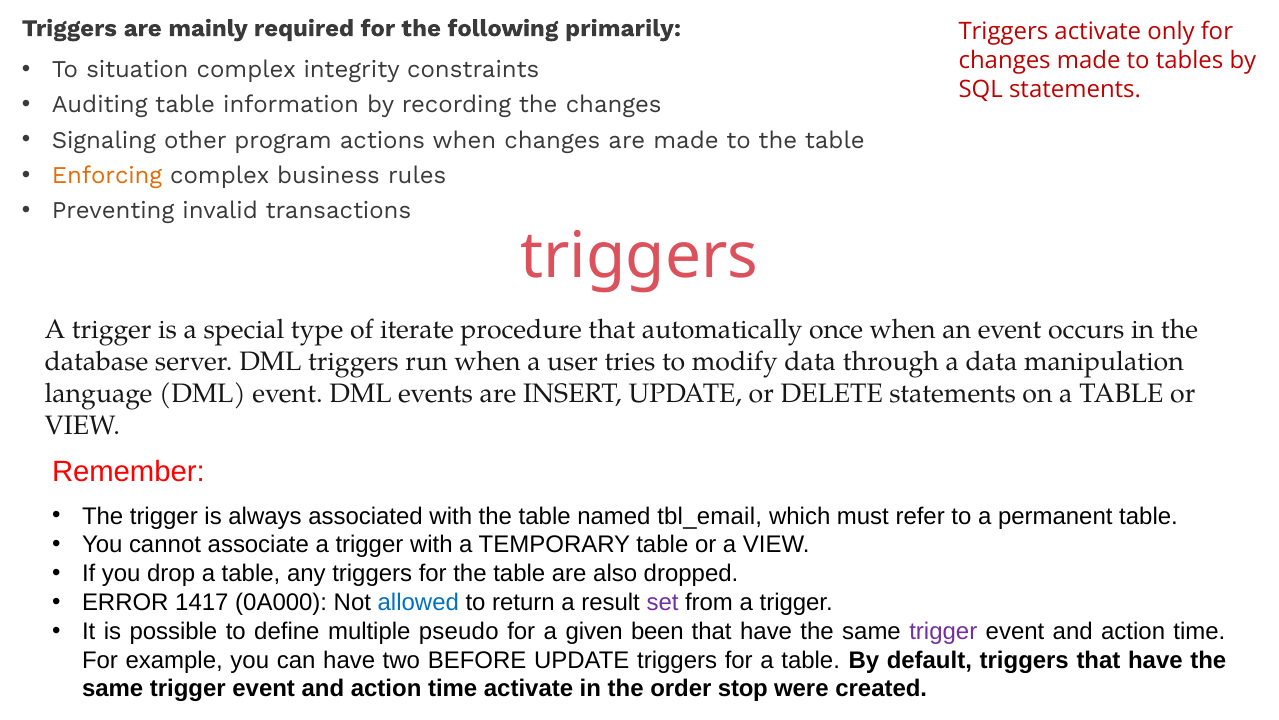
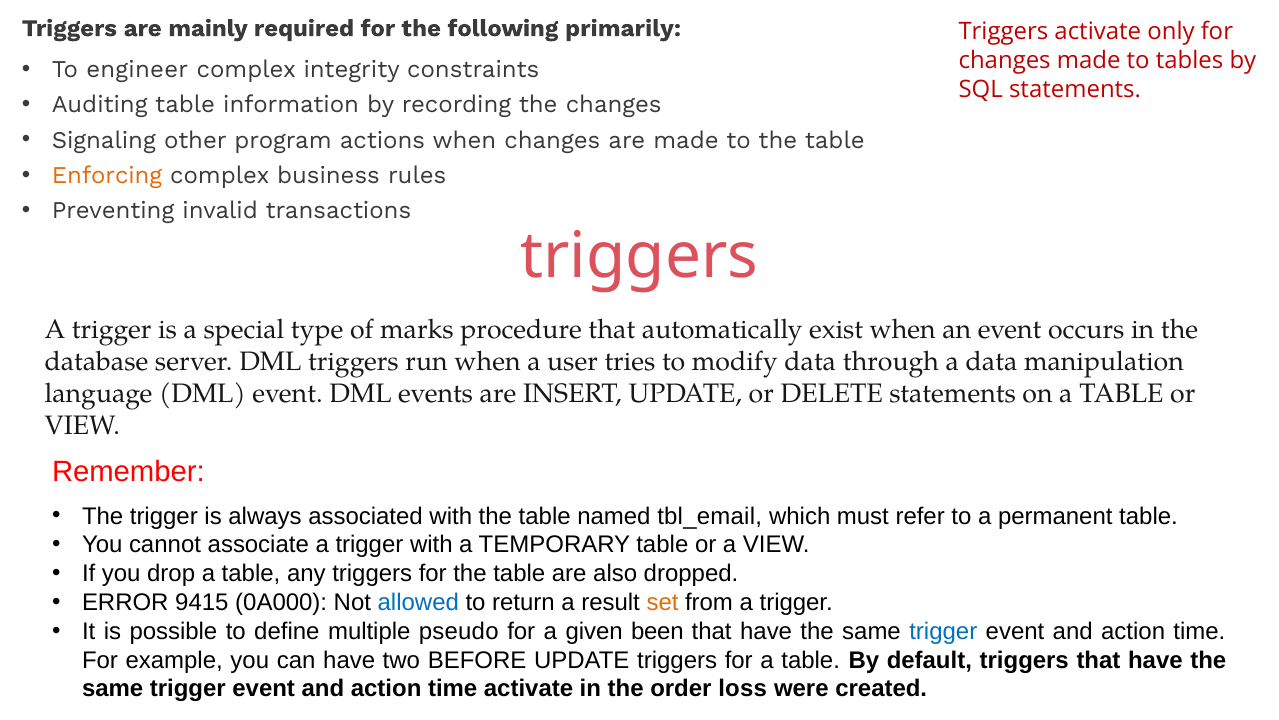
situation: situation -> engineer (137, 70)
iterate: iterate -> marks (417, 329)
once: once -> exist (836, 329)
1417: 1417 -> 9415 (202, 602)
set colour: purple -> orange (663, 602)
trigger colour: purple -> blue (943, 631)
stop: stop -> loss (743, 688)
